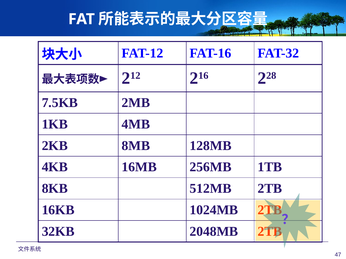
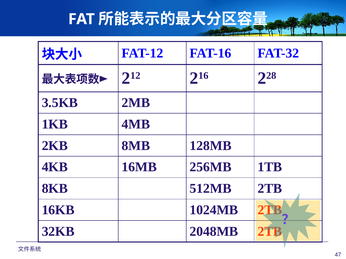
7.5KB: 7.5KB -> 3.5KB (60, 103)
